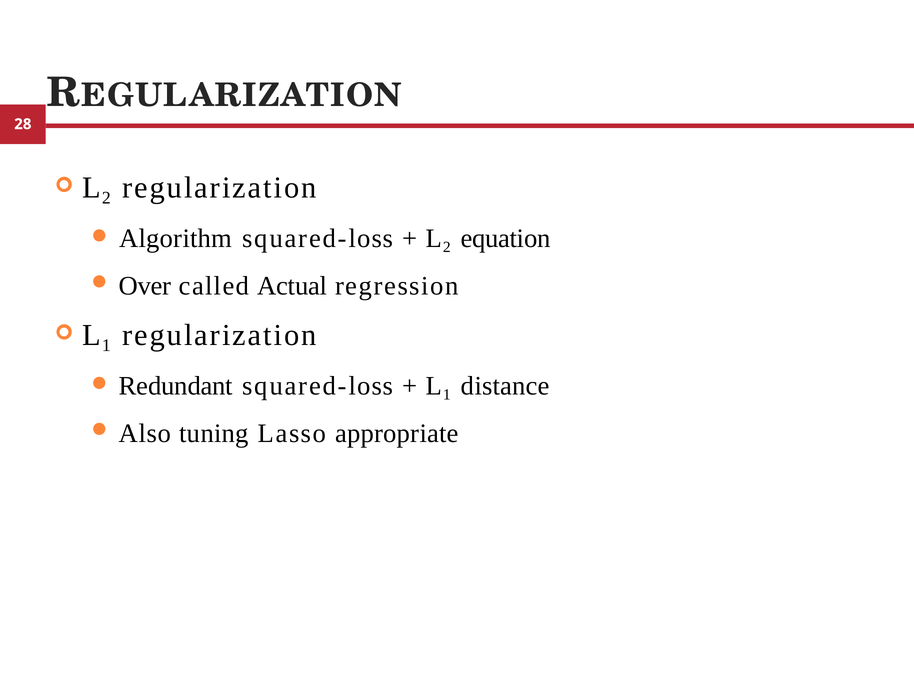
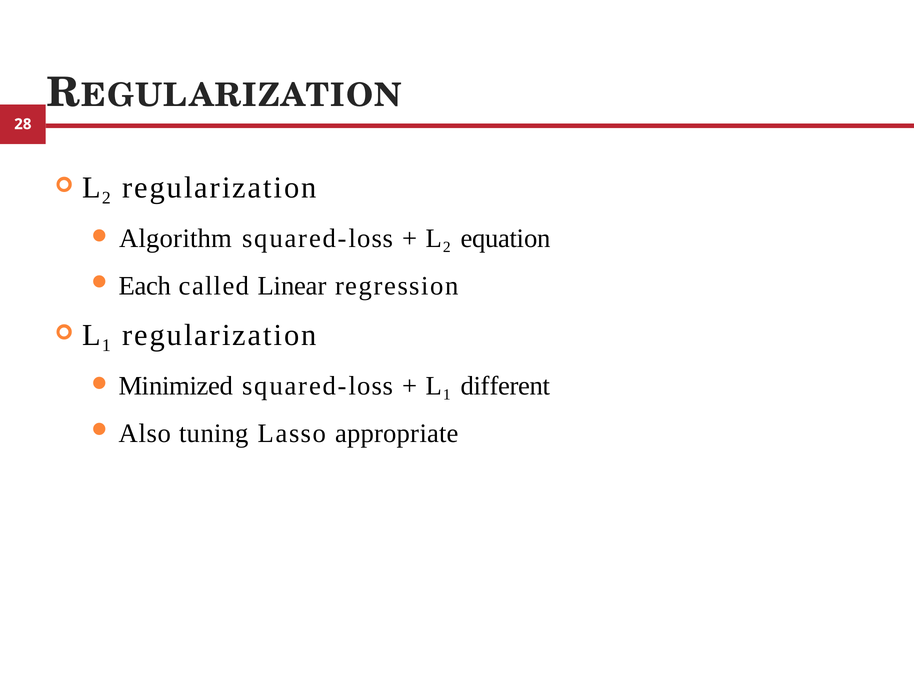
Over: Over -> Each (145, 286)
Actual: Actual -> Linear (292, 286)
Redundant: Redundant -> Minimized (176, 386)
distance: distance -> different (506, 386)
